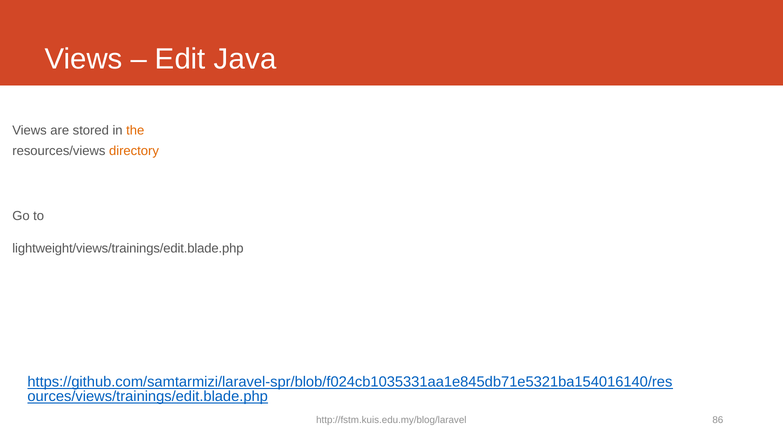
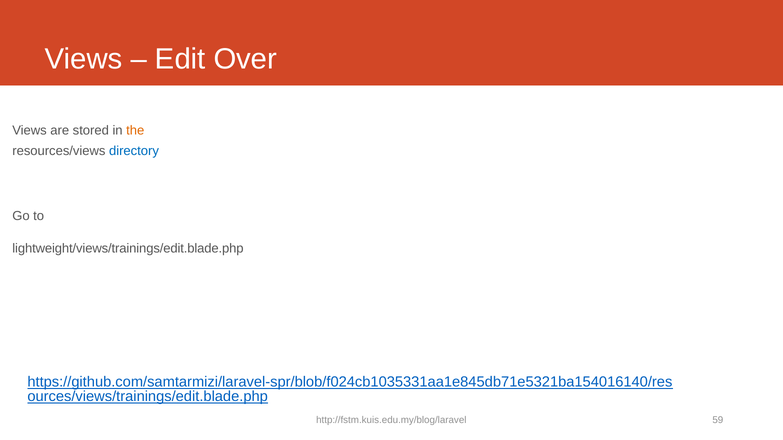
Java: Java -> Over (245, 59)
directory colour: orange -> blue (134, 151)
86: 86 -> 59 (718, 421)
